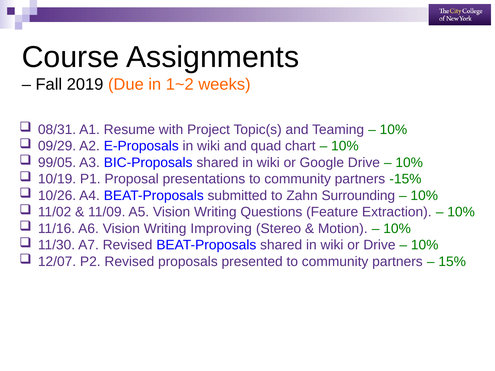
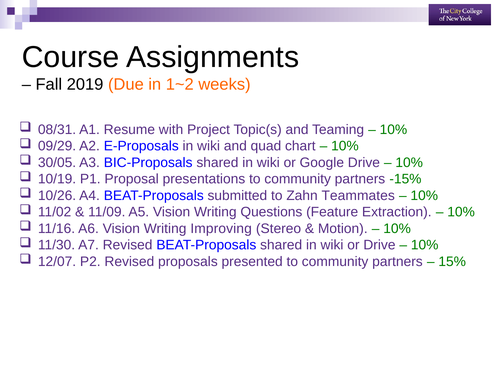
99/05: 99/05 -> 30/05 (57, 163)
Surrounding: Surrounding -> Teammates (358, 196)
